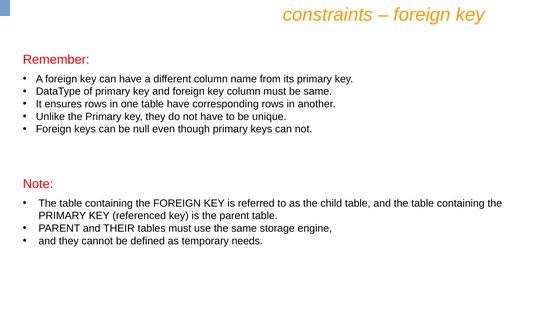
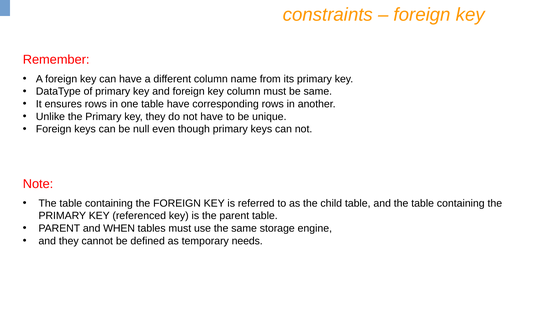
THEIR: THEIR -> WHEN (119, 229)
